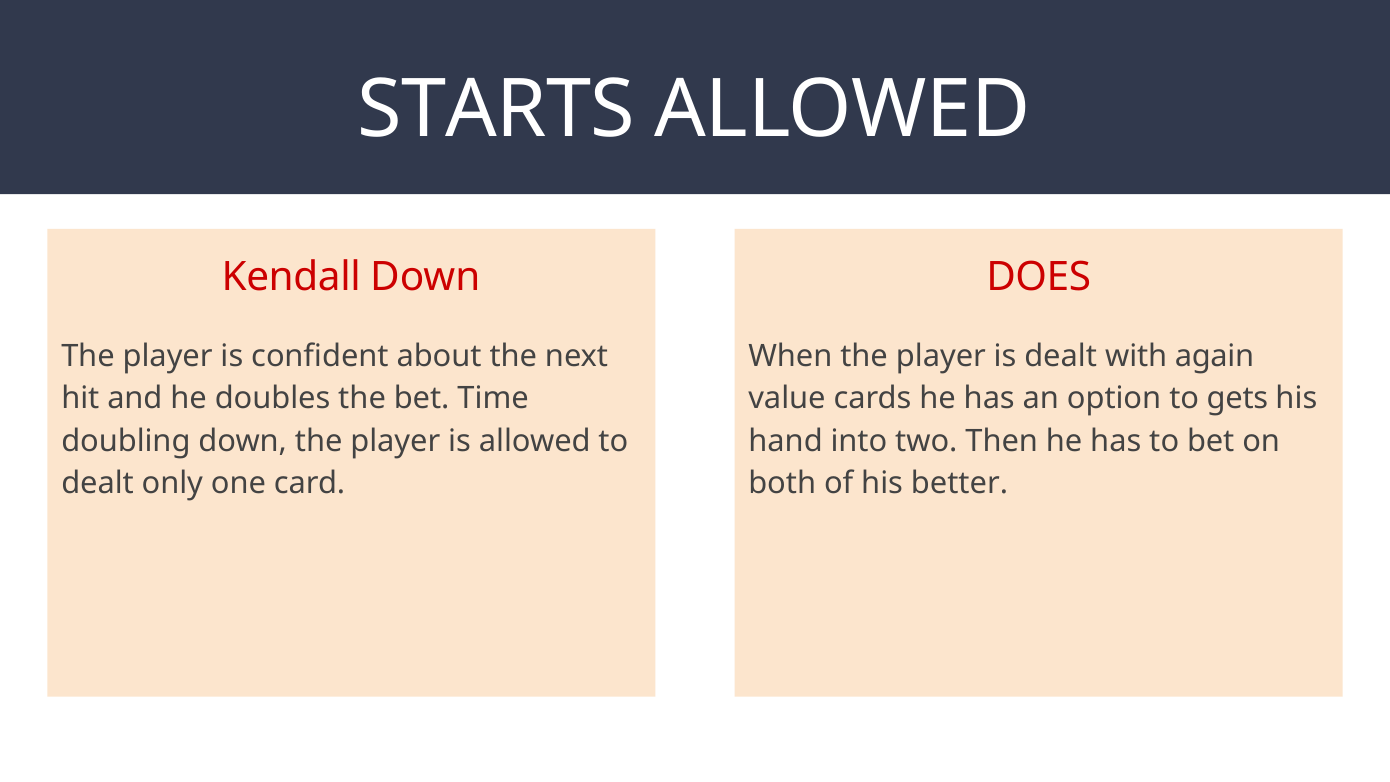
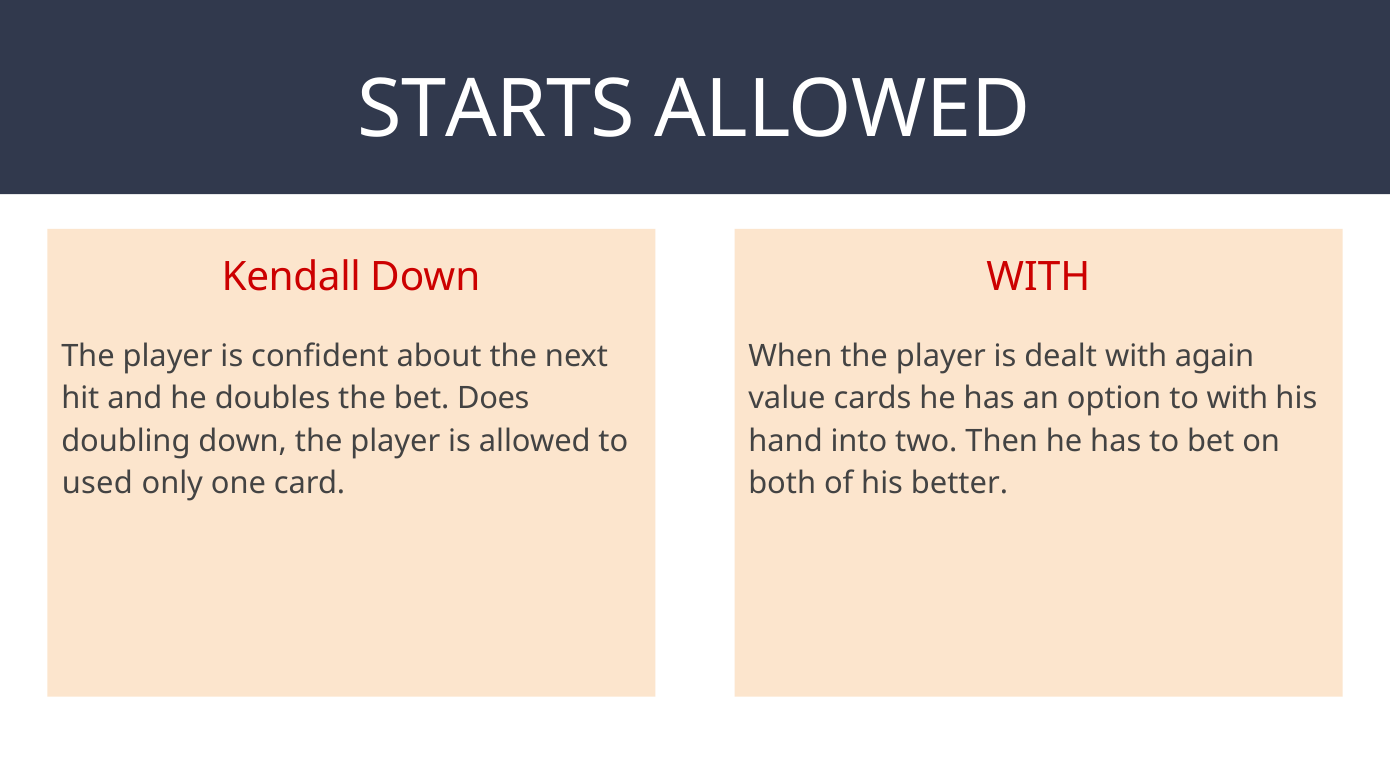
DOES: DOES -> WITH (1038, 277)
Time: Time -> Does (493, 398)
to gets: gets -> with (1237, 398)
dealt: dealt -> used (97, 484)
